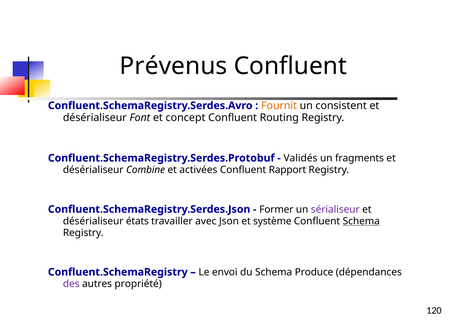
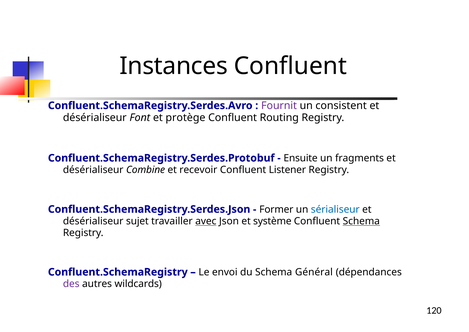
Prévenus: Prévenus -> Instances (174, 66)
Fournit colour: orange -> purple (279, 105)
concept: concept -> protège (185, 118)
Validés: Validés -> Ensuite (301, 158)
activées: activées -> recevoir (198, 170)
Rapport: Rapport -> Listener (287, 170)
sérialiseur colour: purple -> blue (335, 209)
états: états -> sujet (137, 221)
avec underline: none -> present (206, 221)
Produce: Produce -> Général (314, 272)
propriété: propriété -> wildcards (138, 284)
